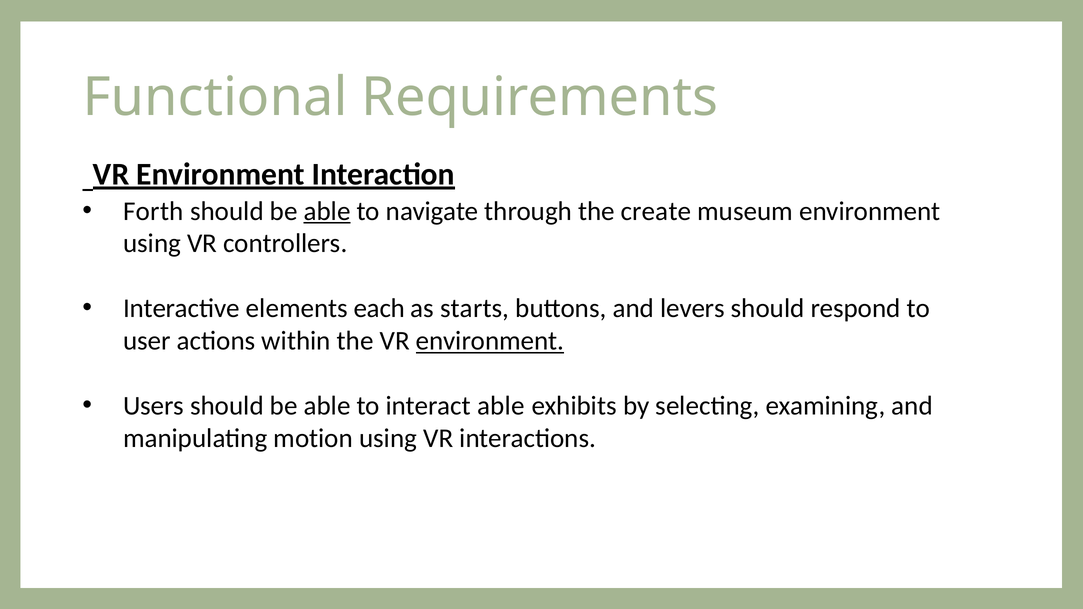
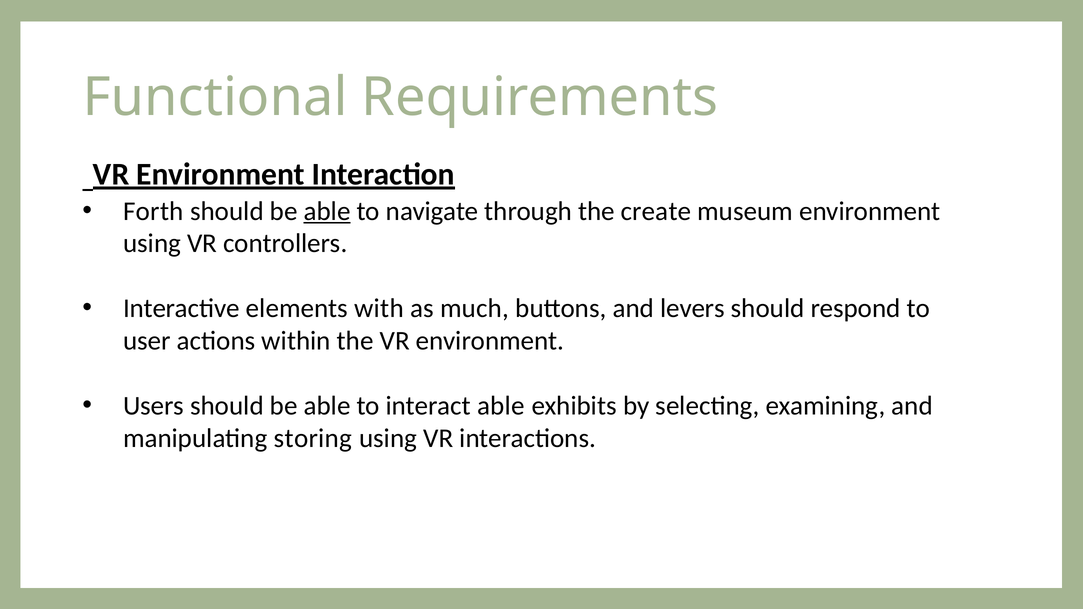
each: each -> with (379, 309)
starts: starts -> much (475, 309)
environment underline: present -> none (490, 341)
motion: motion -> storing (313, 439)
